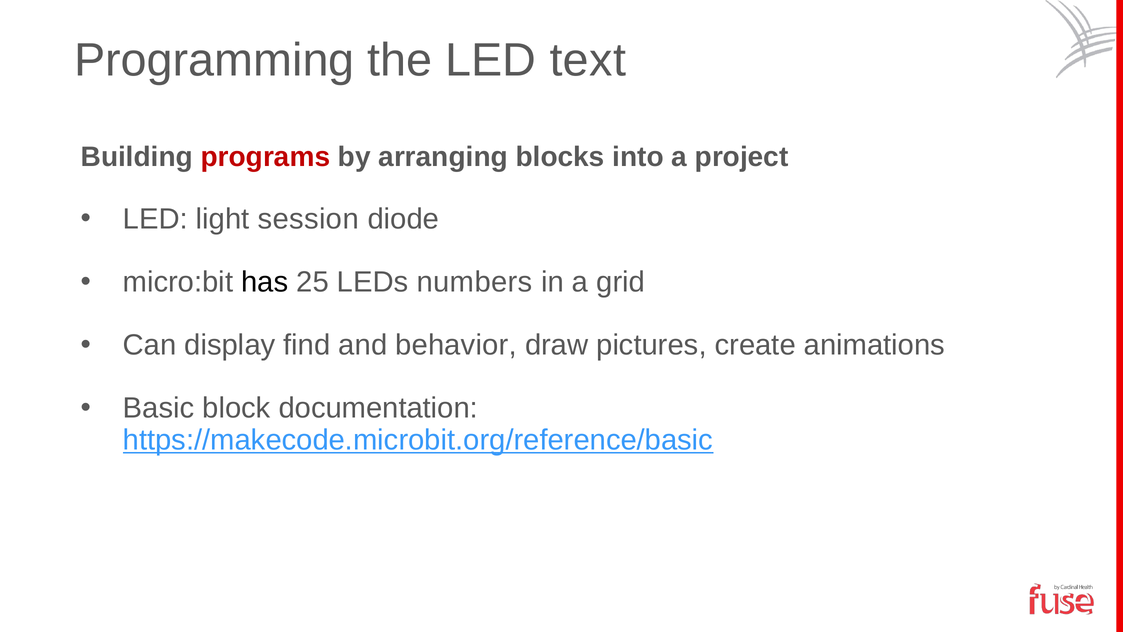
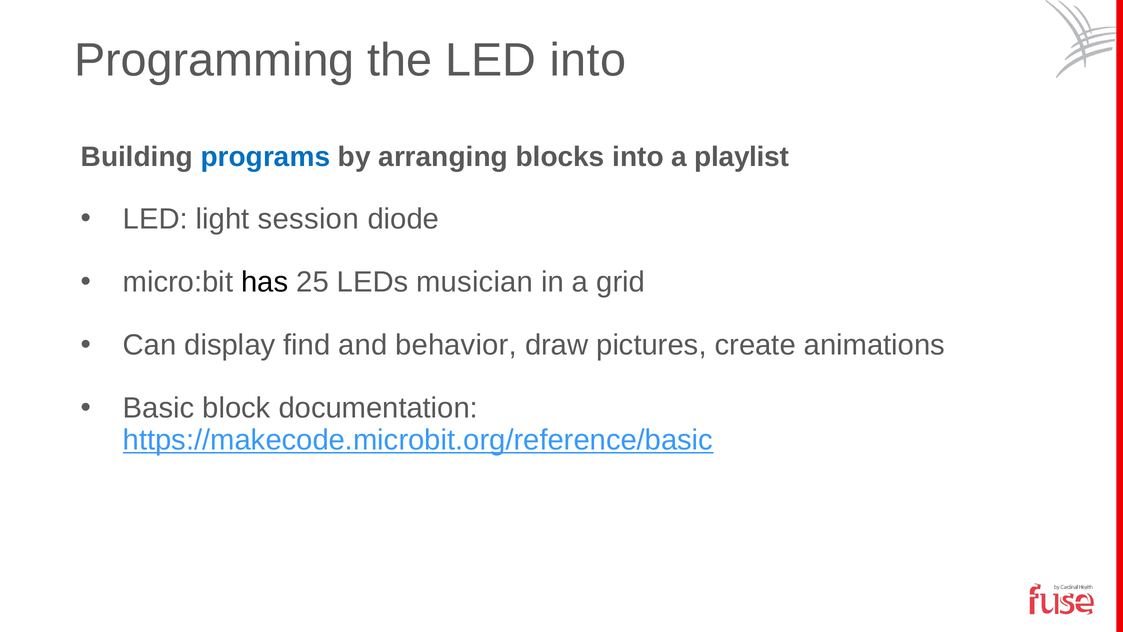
LED text: text -> into (588, 60)
programs colour: red -> blue (265, 157)
project: project -> playlist (742, 157)
numbers: numbers -> musician (475, 282)
